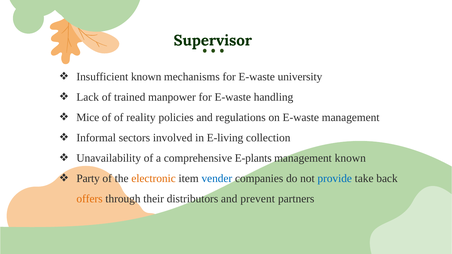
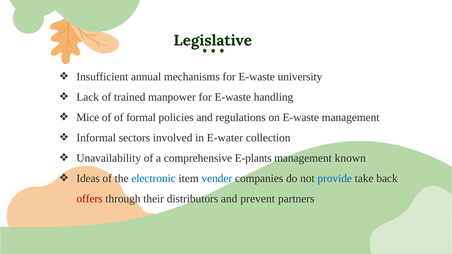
Supervisor: Supervisor -> Legislative (213, 41)
Insufficient known: known -> annual (146, 77)
reality: reality -> formal (141, 118)
E-living: E-living -> E-water (225, 138)
Party: Party -> Ideas (88, 179)
electronic colour: orange -> blue (154, 179)
offers colour: orange -> red (90, 199)
